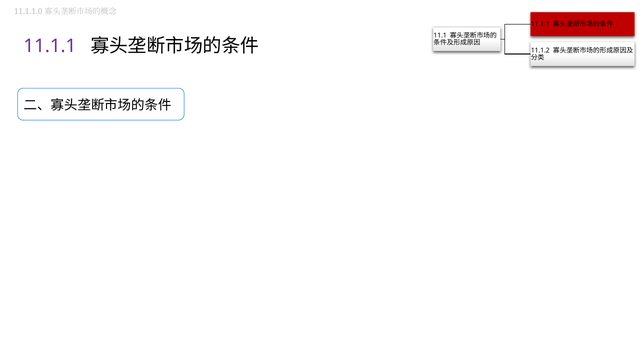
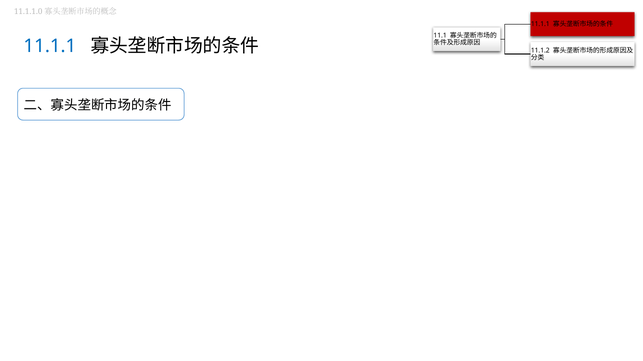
11.1.1 colour: purple -> blue (50, 46)
